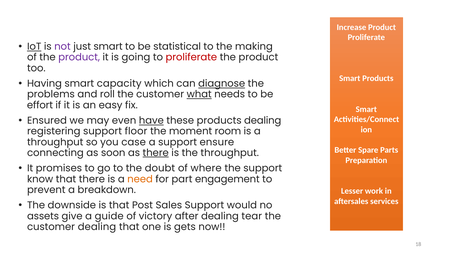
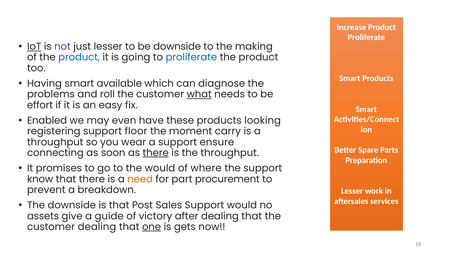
just smart: smart -> lesser (108, 47)
be statistical: statistical -> downside (177, 47)
product colour: purple -> blue (79, 57)
proliferate colour: red -> blue (191, 57)
capacity: capacity -> available (119, 84)
diagnose underline: present -> none (222, 84)
Ensured: Ensured -> Enabled (47, 121)
have underline: present -> none (151, 121)
products dealing: dealing -> looking (263, 121)
room: room -> carry (228, 132)
case: case -> wear (134, 142)
the doubt: doubt -> would (160, 169)
engagement: engagement -> procurement (227, 179)
after dealing tear: tear -> that (252, 217)
one underline: none -> present (152, 227)
